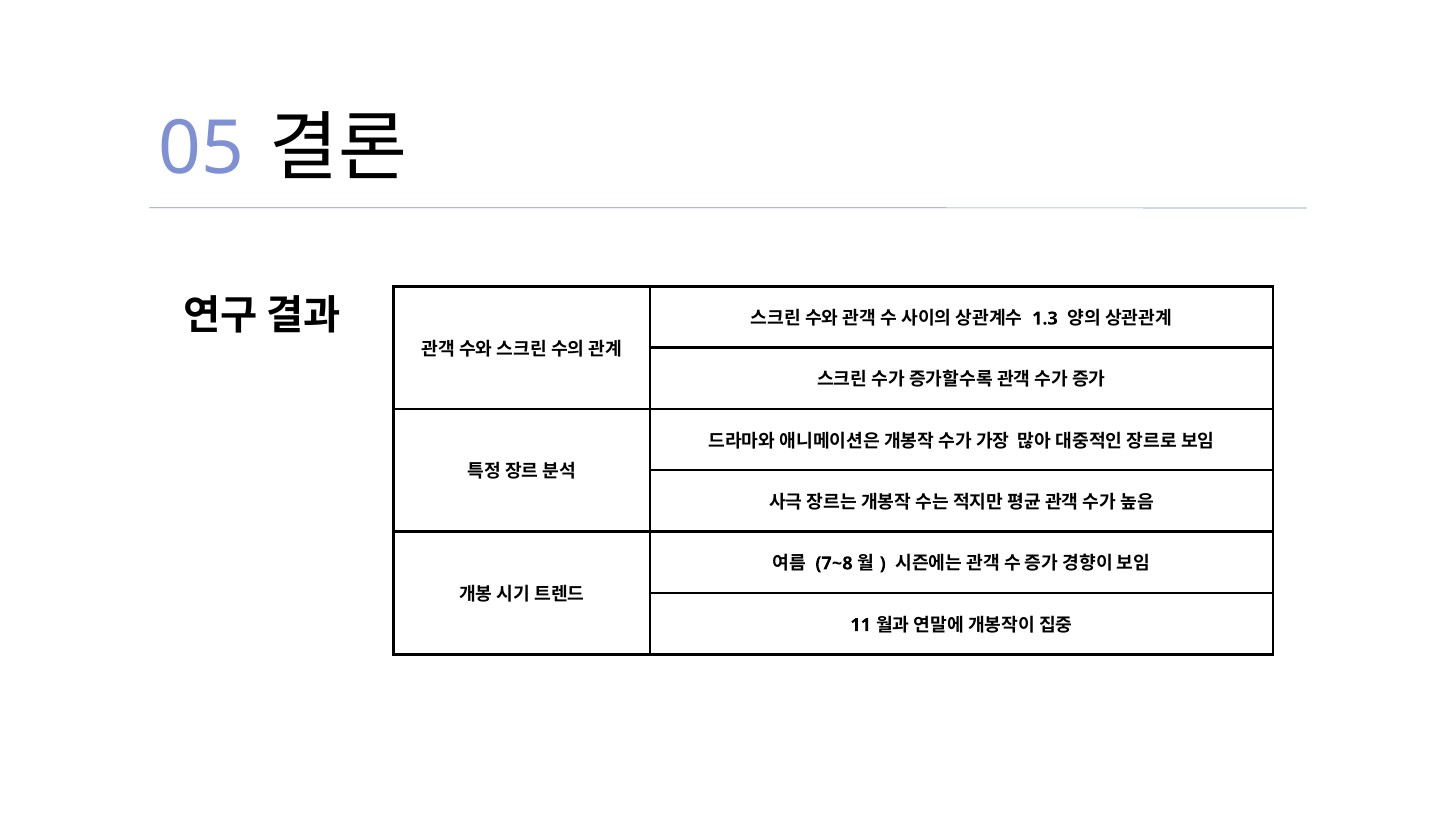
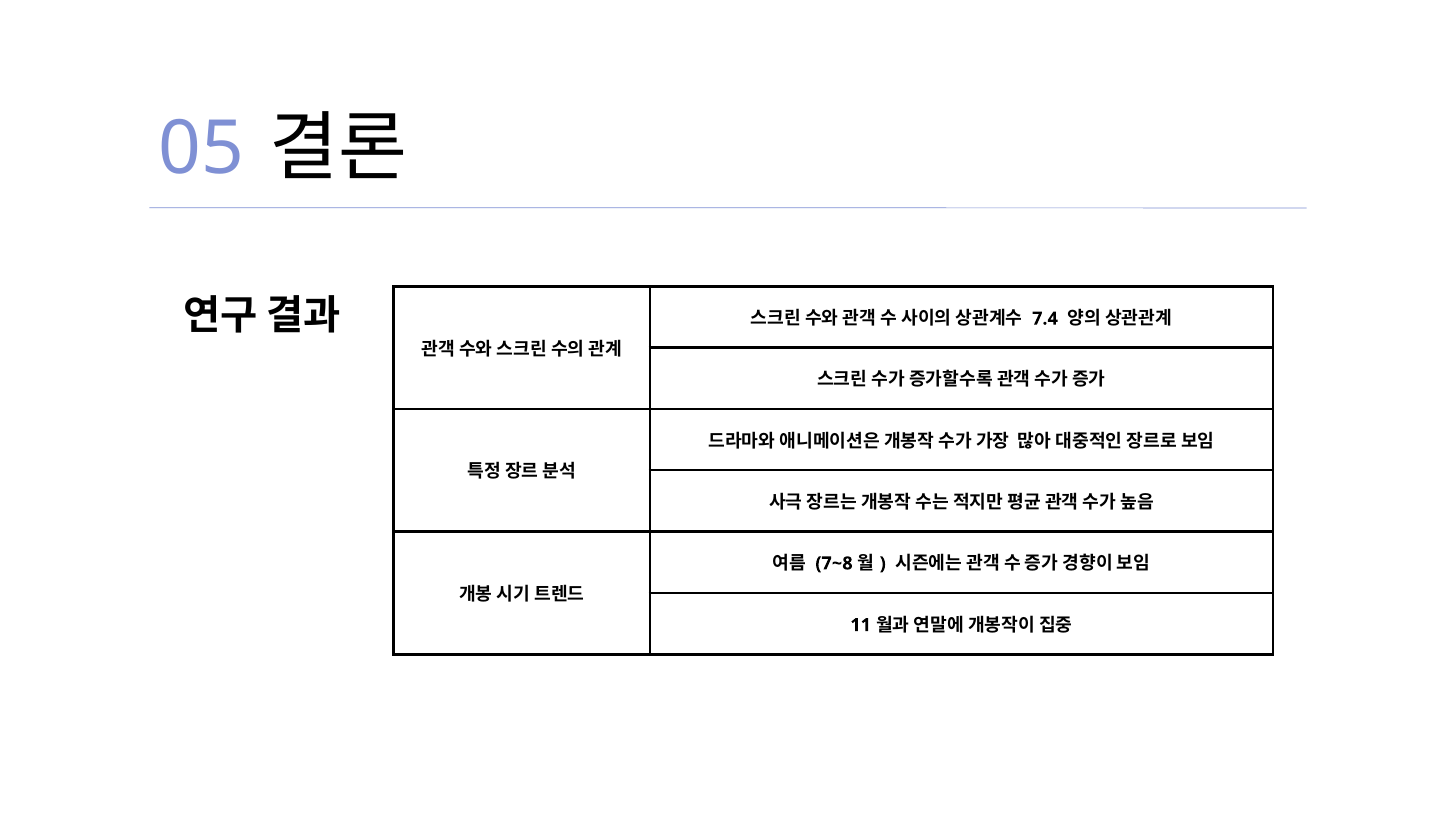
1.3: 1.3 -> 7.4 (1045, 319)
